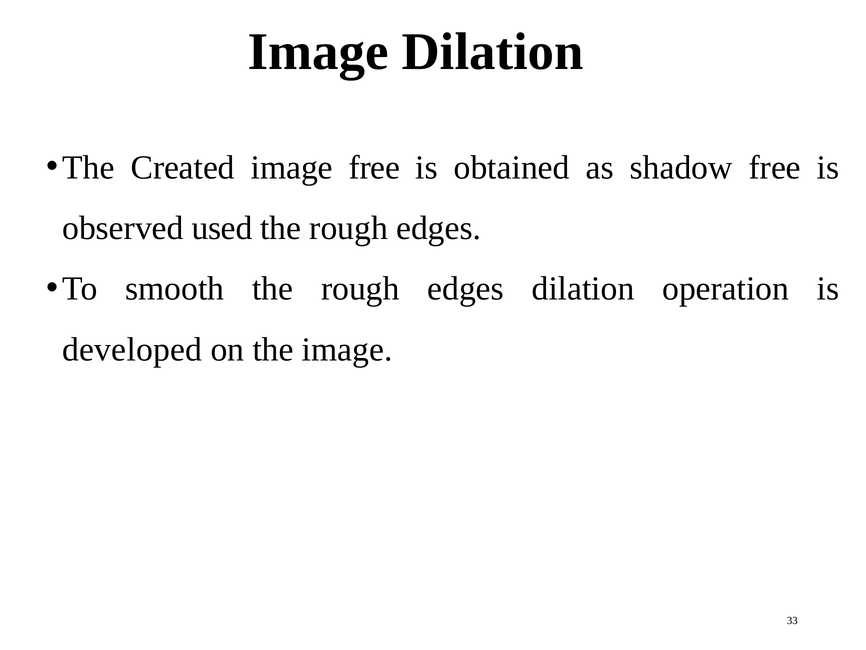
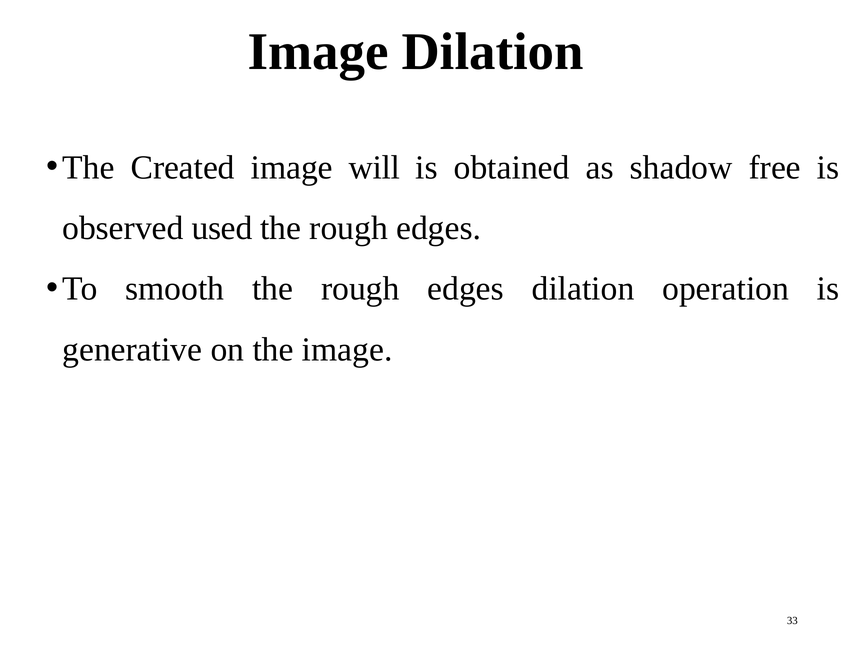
image free: free -> will (374, 167)
developed: developed -> generative (132, 349)
